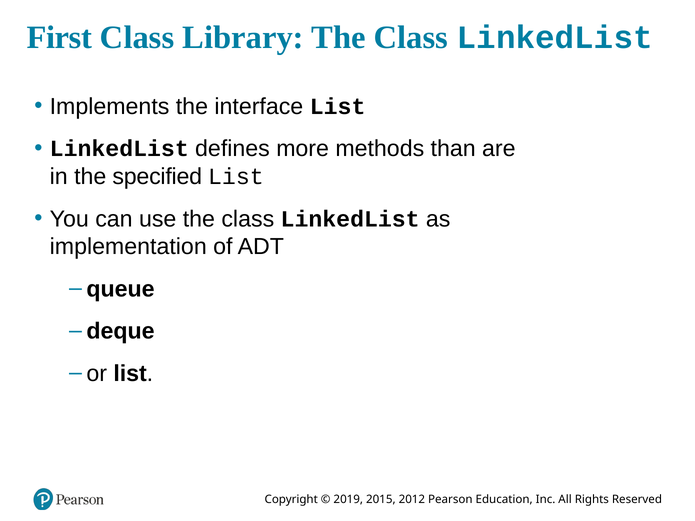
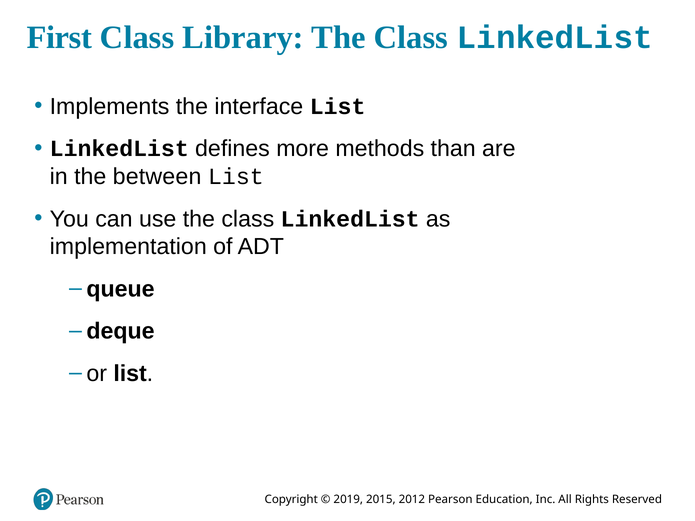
specified: specified -> between (157, 177)
